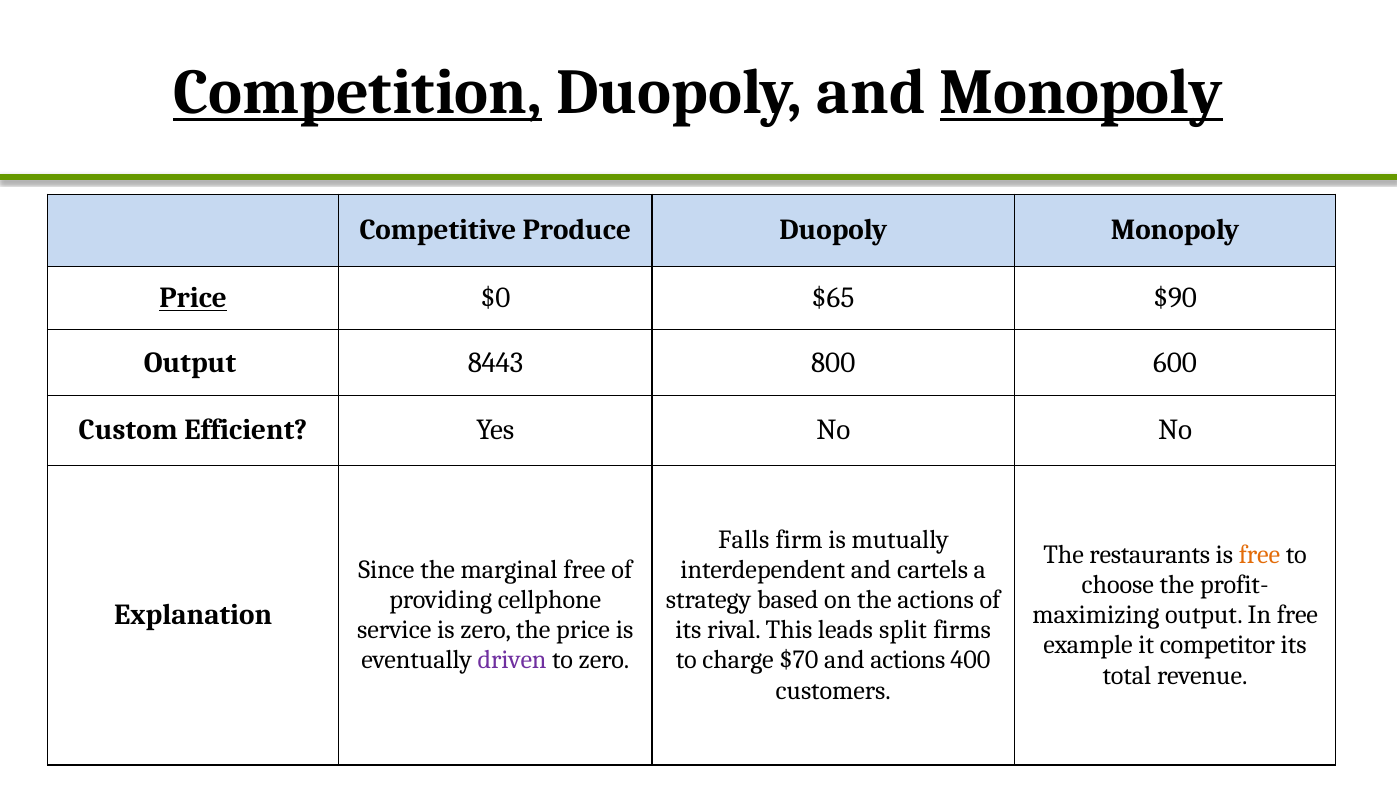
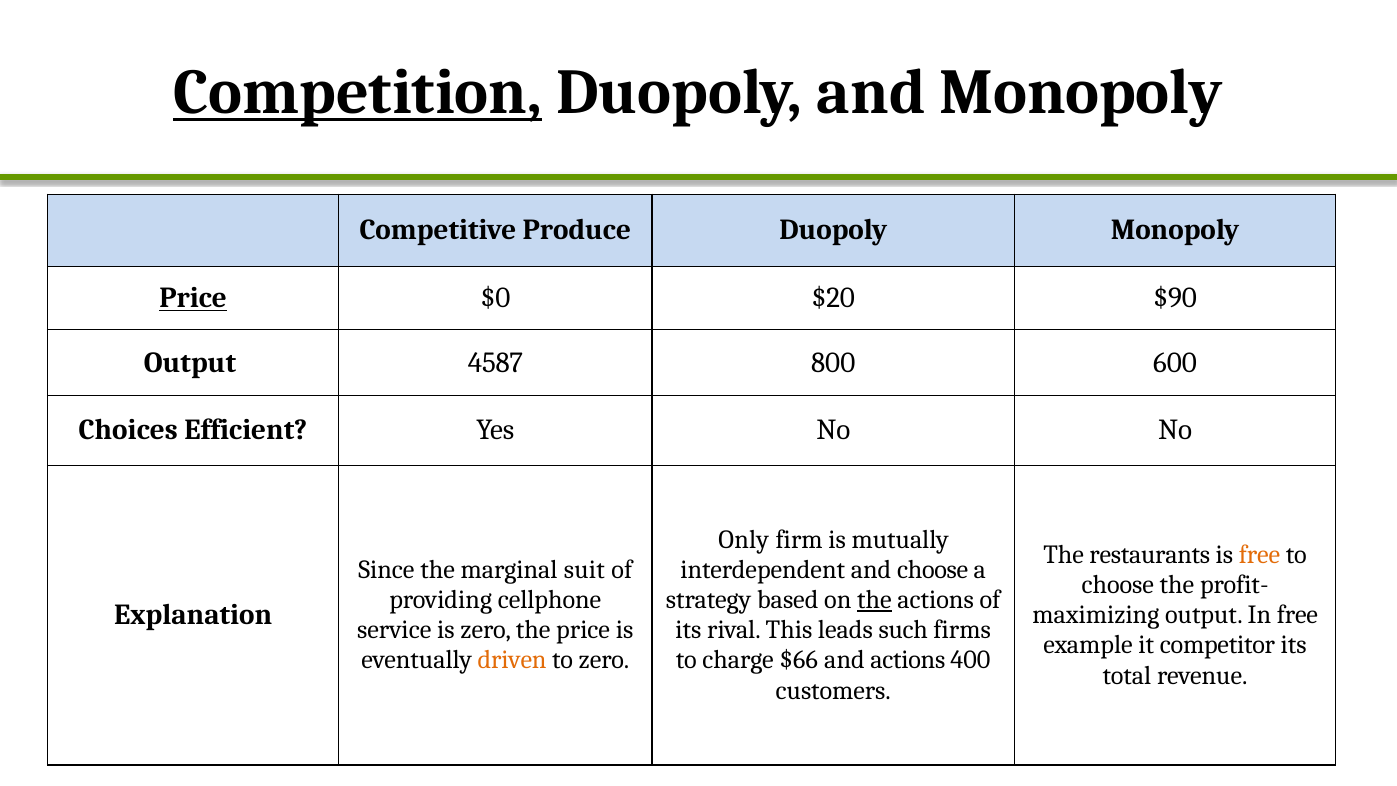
Monopoly underline: present -> none (1081, 92)
$65: $65 -> $20 (833, 298)
8443: 8443 -> 4587 (496, 362)
Custom: Custom -> Choices (128, 430)
Falls: Falls -> Only (744, 539)
marginal free: free -> suit (584, 569)
and cartels: cartels -> choose (933, 569)
the underline: none -> present (874, 600)
split: split -> such (903, 630)
driven colour: purple -> orange (512, 660)
$70: $70 -> $66 (799, 660)
